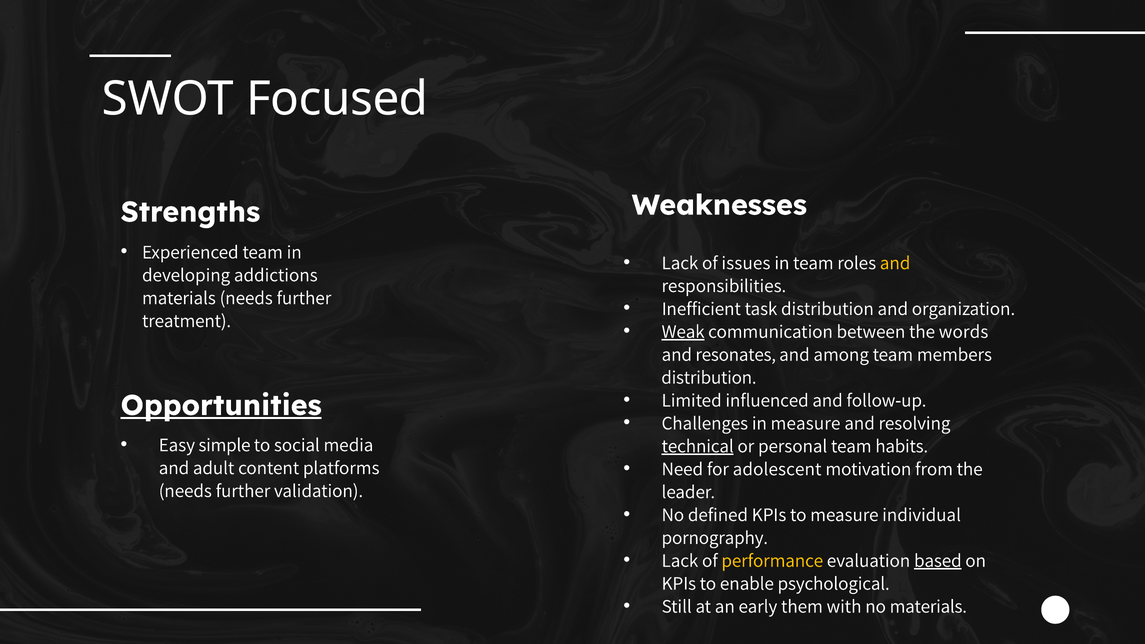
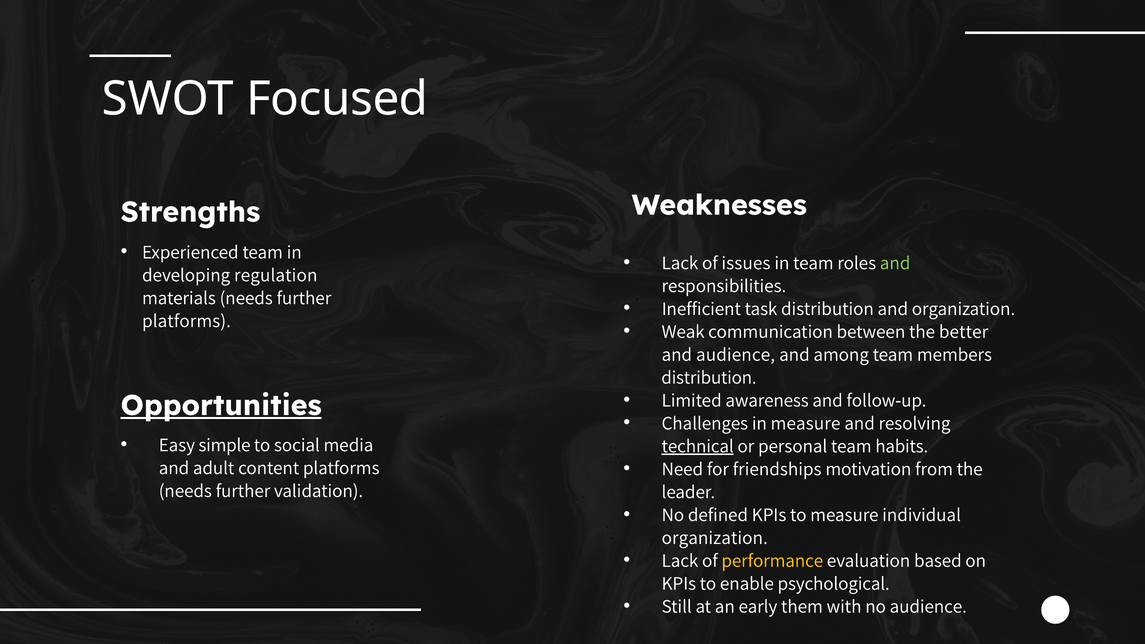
and colour: yellow -> light green (895, 263)
addictions: addictions -> regulation (276, 275)
treatment: treatment -> platforms (186, 321)
Weak underline: present -> none (683, 332)
words: words -> better (964, 332)
and resonates: resonates -> audience (735, 355)
influenced: influenced -> awareness (767, 400)
adolescent: adolescent -> friendships (777, 469)
pornography: pornography -> organization (715, 538)
based underline: present -> none (938, 561)
no materials: materials -> audience (928, 606)
